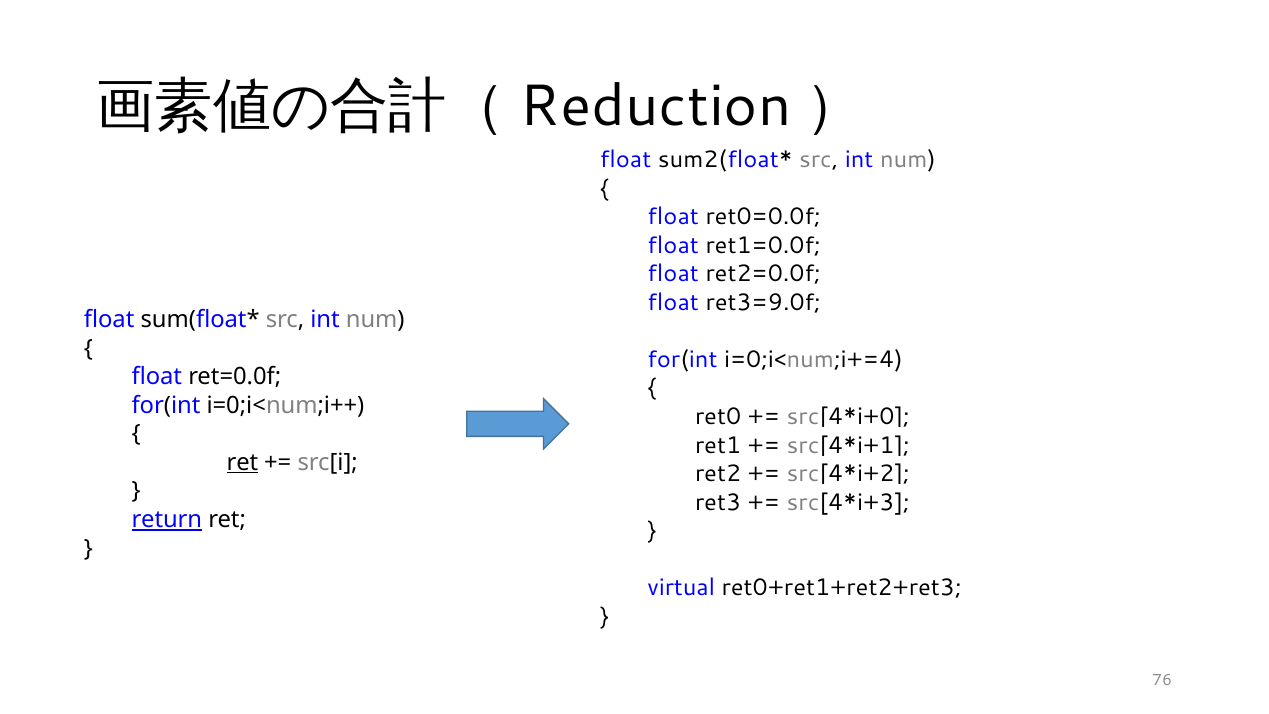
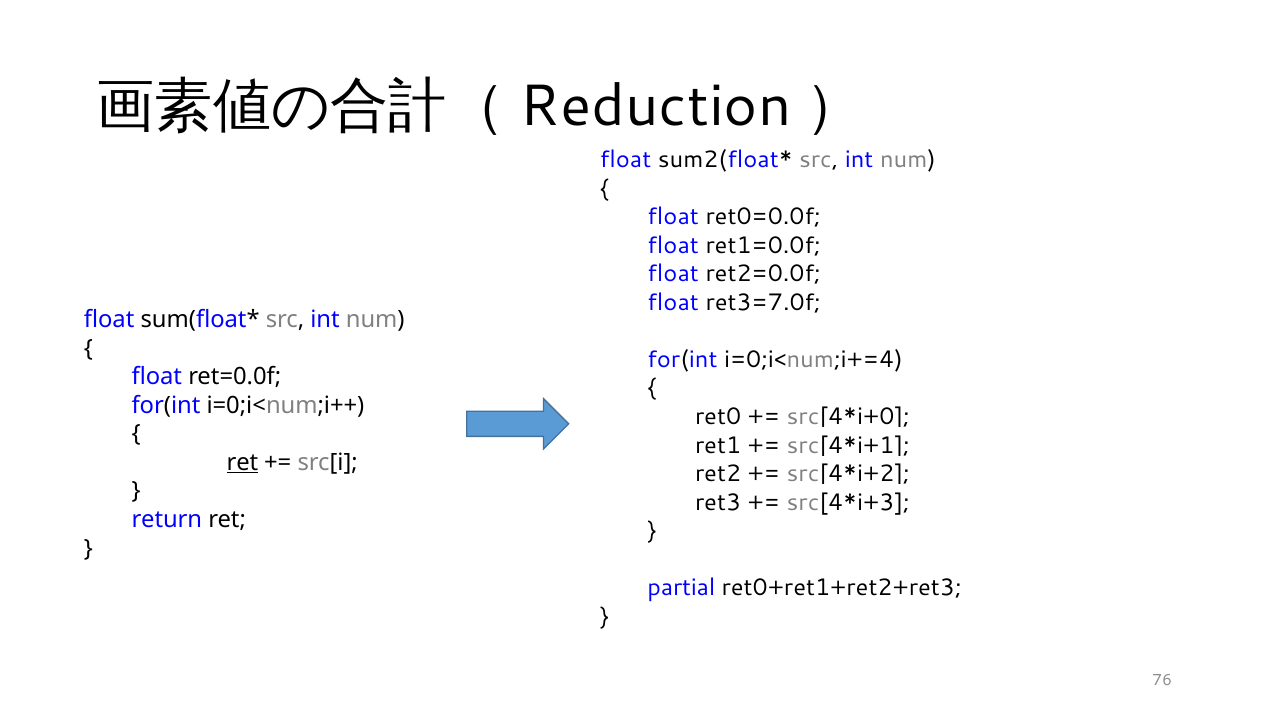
ret3=9.0f: ret3=9.0f -> ret3=7.0f (763, 302)
return underline: present -> none (167, 520)
virtual: virtual -> partial (681, 588)
